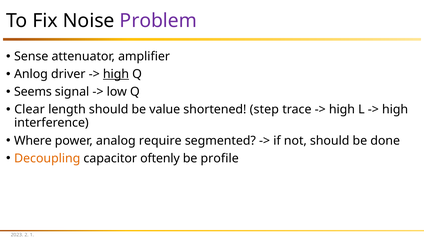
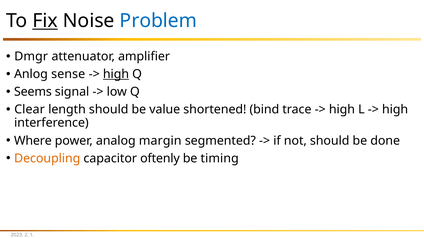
Fix underline: none -> present (45, 21)
Problem colour: purple -> blue (158, 21)
Sense: Sense -> Dmgr (31, 57)
driver: driver -> sense (68, 74)
step: step -> bind (264, 110)
require: require -> margin (160, 141)
profile: profile -> timing (220, 159)
